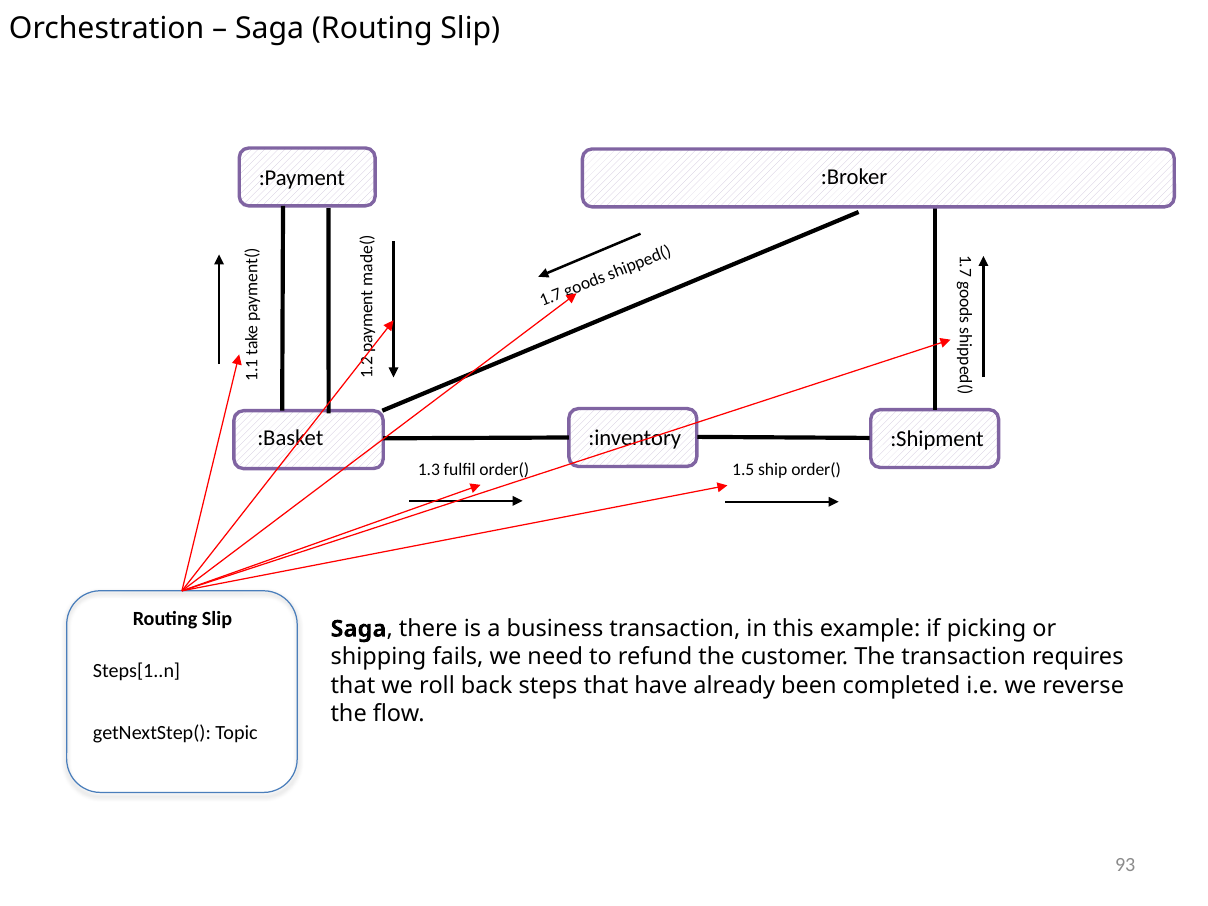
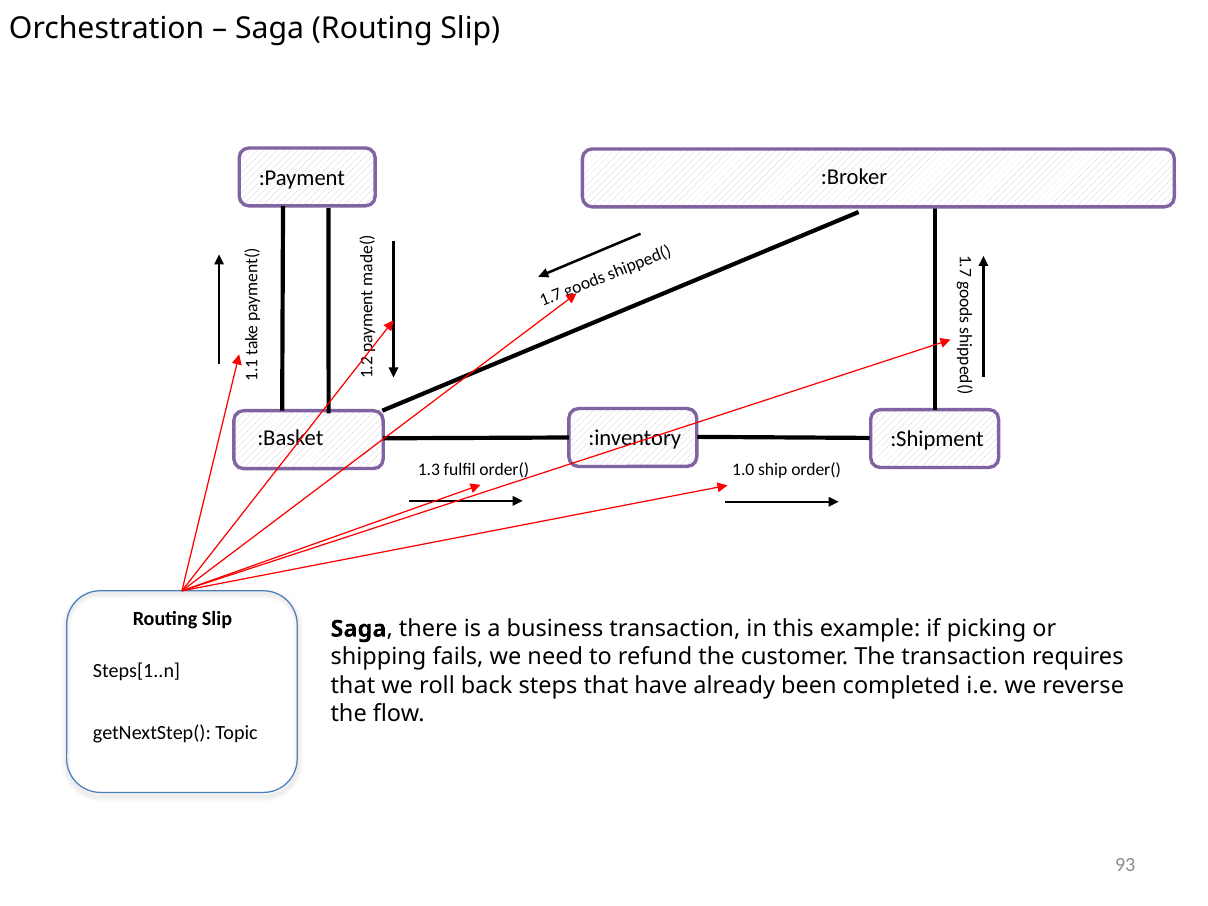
1.5: 1.5 -> 1.0 (743, 470)
